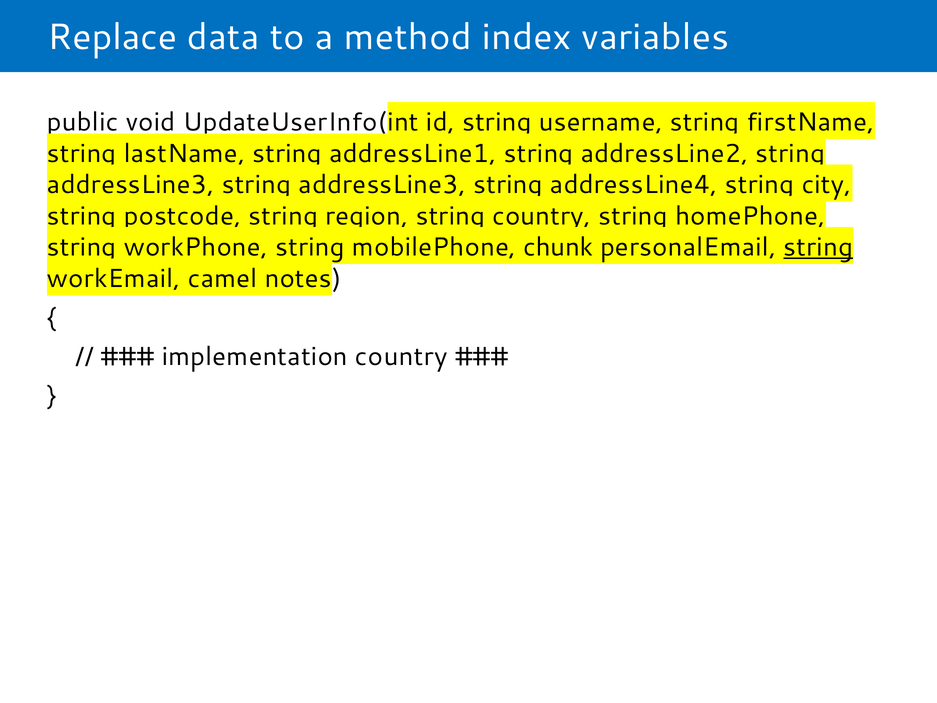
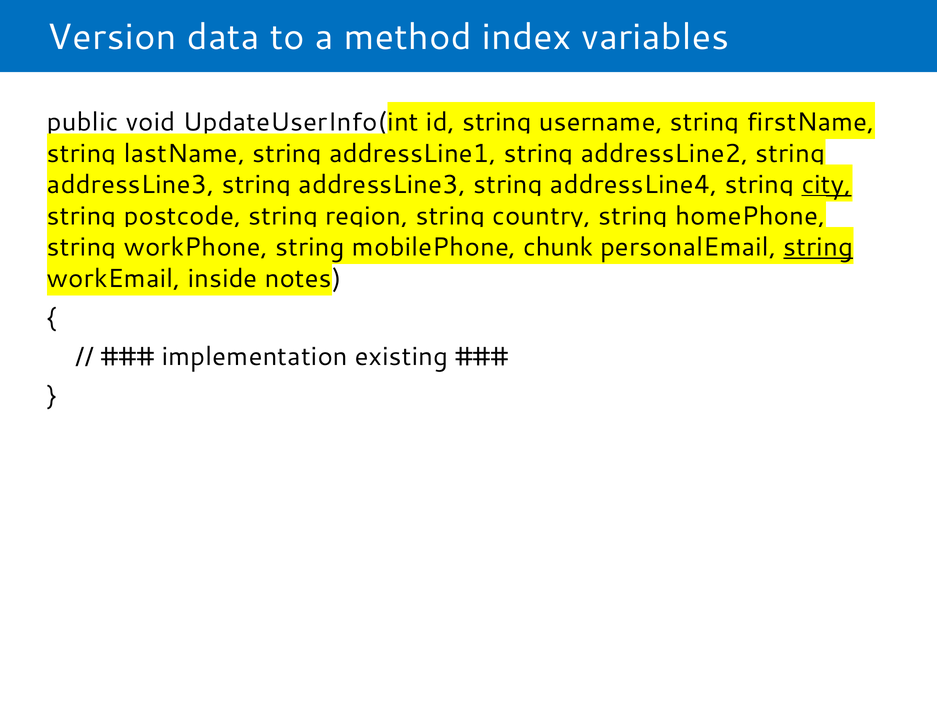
Replace: Replace -> Version (112, 37)
city underline: none -> present (827, 185)
camel: camel -> inside (223, 278)
implementation country: country -> existing (402, 356)
